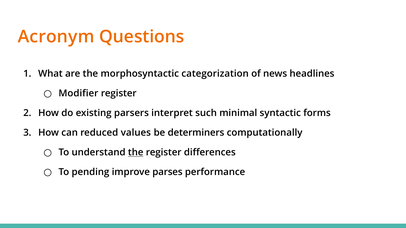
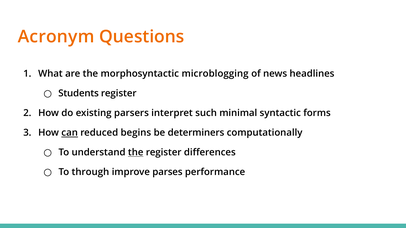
categorization: categorization -> microblogging (215, 74)
Modifier: Modifier -> Students (79, 94)
can underline: none -> present (70, 133)
values: values -> begins (136, 133)
pending: pending -> through (90, 172)
